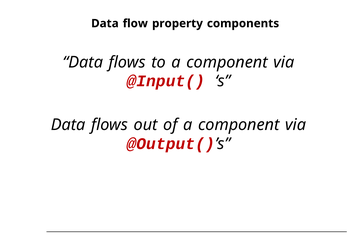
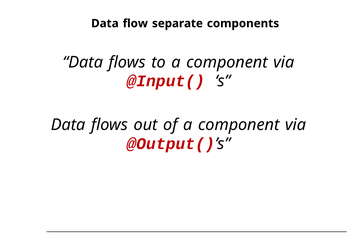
property: property -> separate (177, 23)
